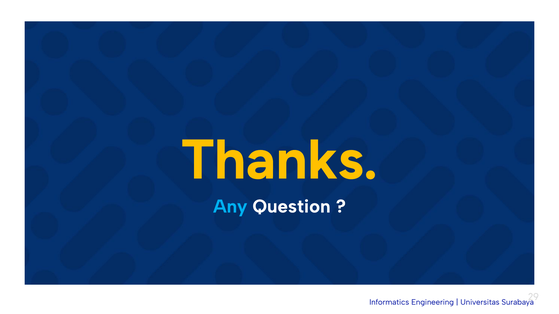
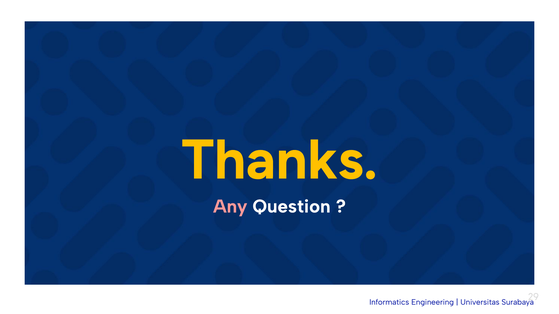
Any colour: light blue -> pink (230, 207)
